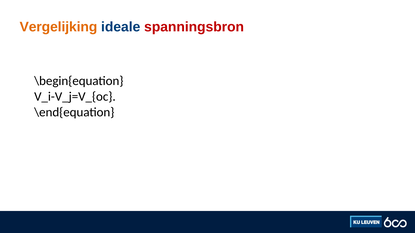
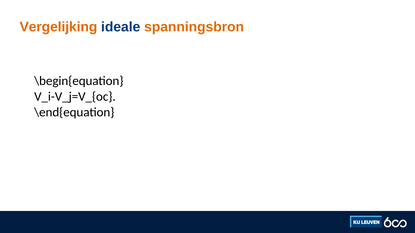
spanningsbron colour: red -> orange (194, 27)
